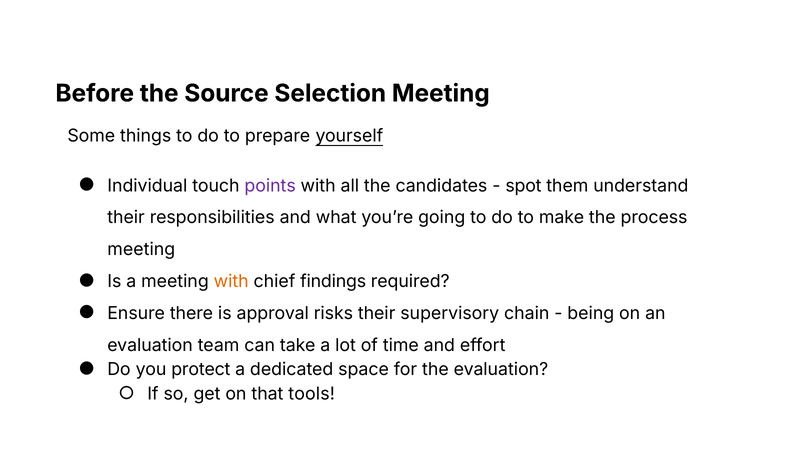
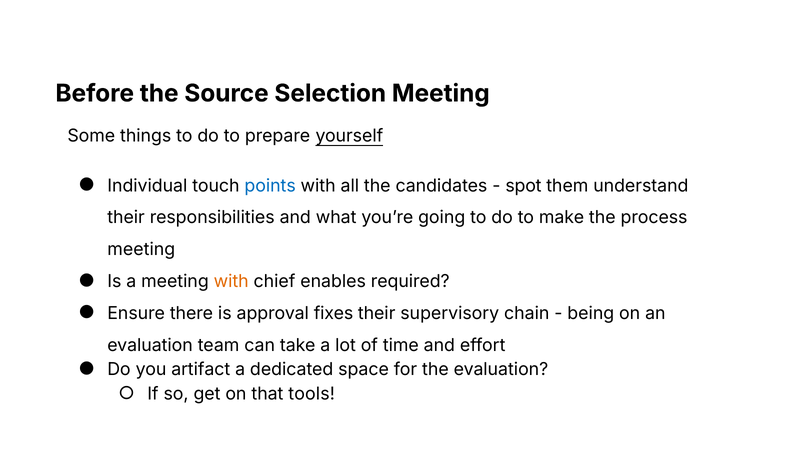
points colour: purple -> blue (270, 186)
findings: findings -> enables (333, 282)
risks: risks -> fixes (334, 314)
protect: protect -> artifact (201, 370)
